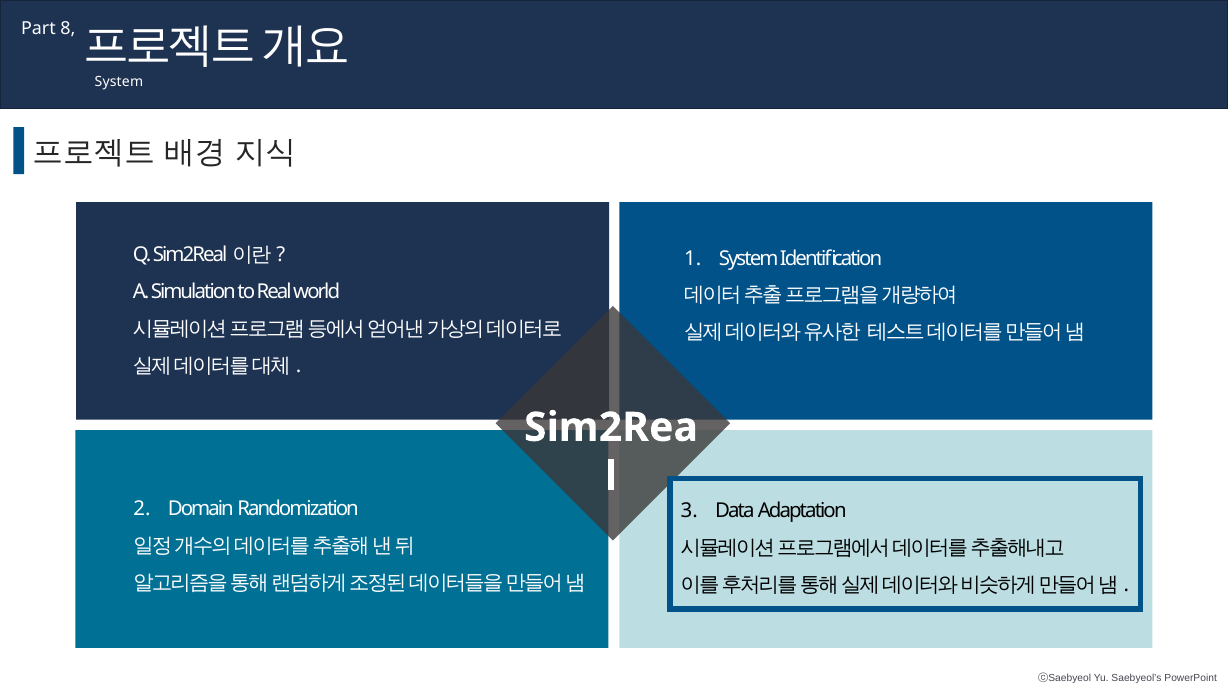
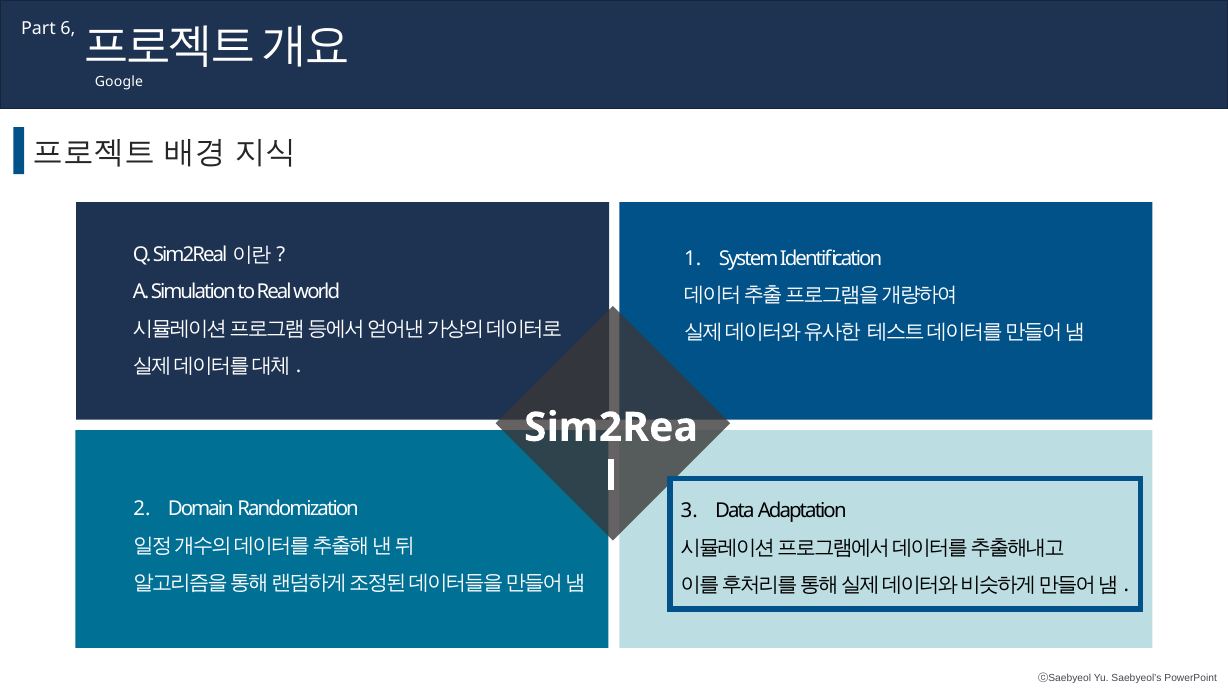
8: 8 -> 6 (68, 28)
System: System -> Google (119, 82)
